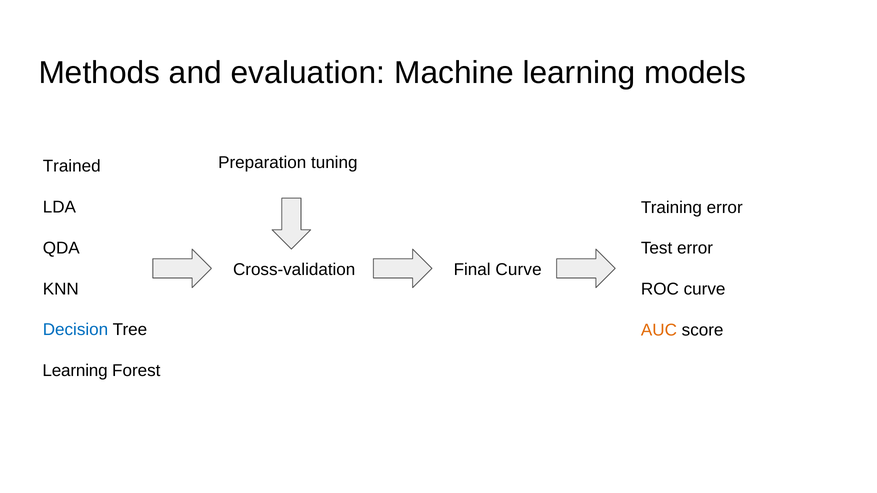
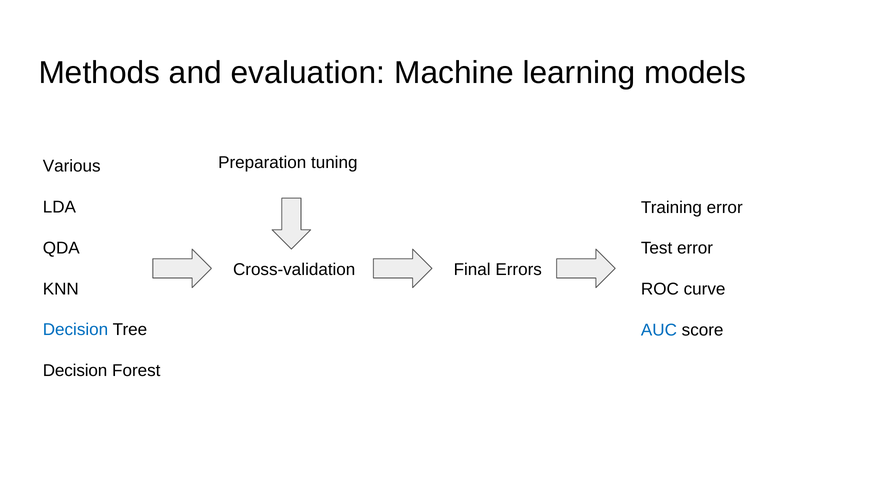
Trained: Trained -> Various (72, 166)
Final Curve: Curve -> Errors (519, 270)
AUC colour: orange -> blue (659, 330)
Learning: Learning -> Decision (75, 371)
